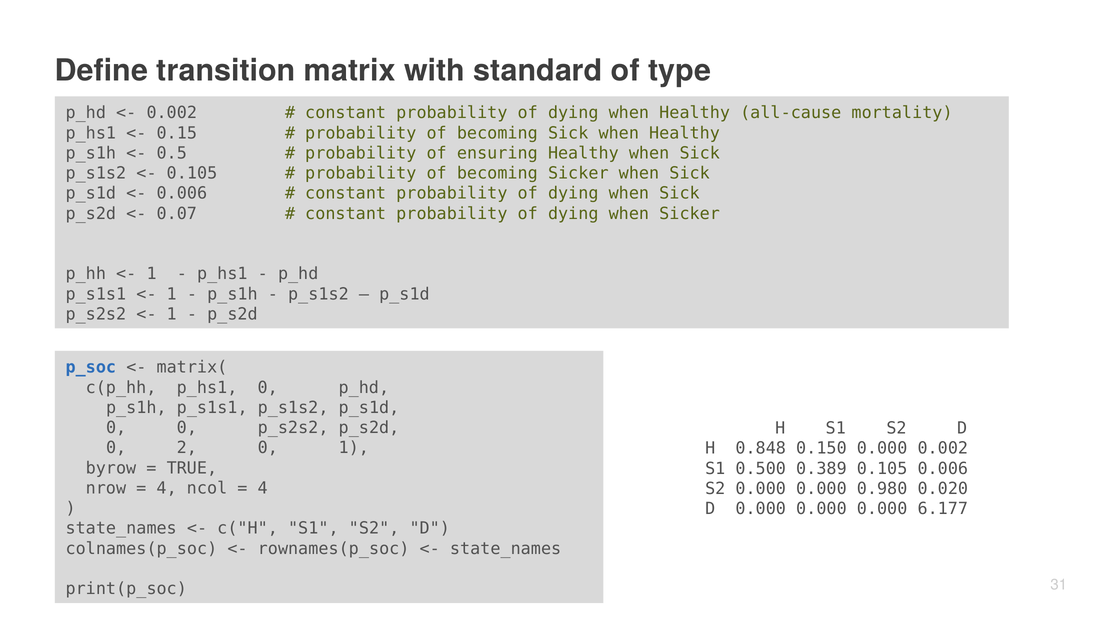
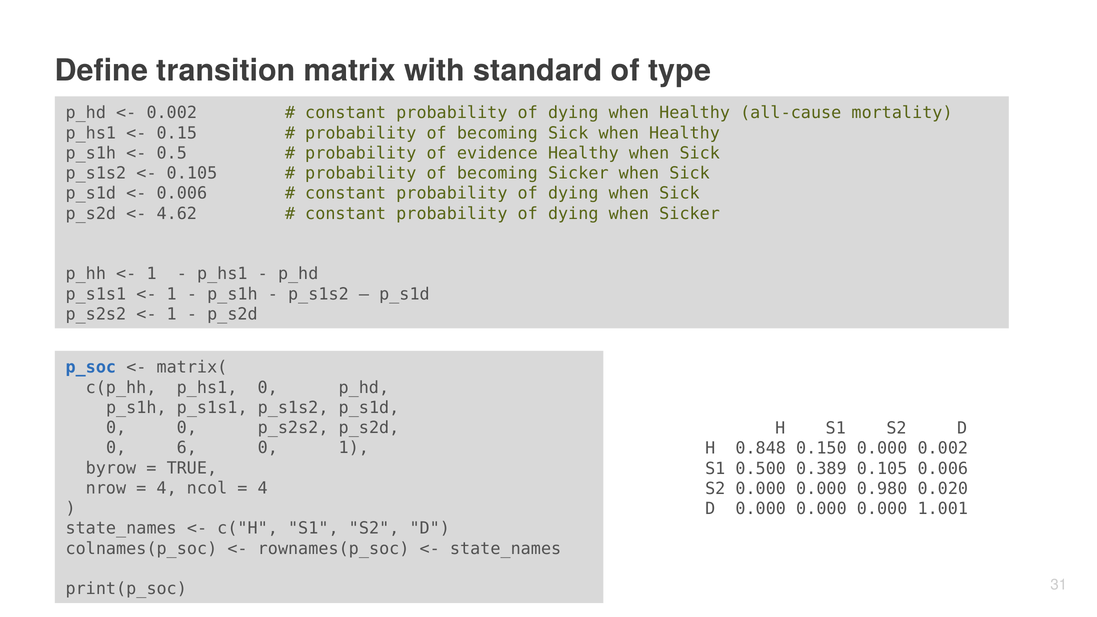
ensuring: ensuring -> evidence (497, 153)
0.07: 0.07 -> 4.62 (177, 214)
2: 2 -> 6 (187, 448)
6.177: 6.177 -> 1.001 (943, 509)
